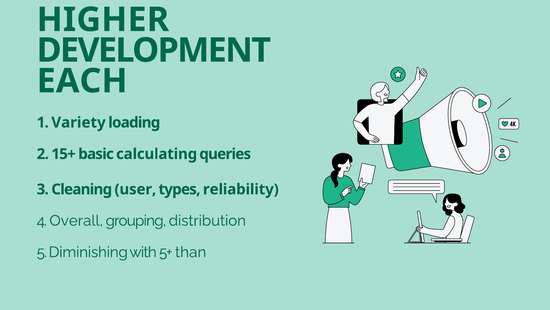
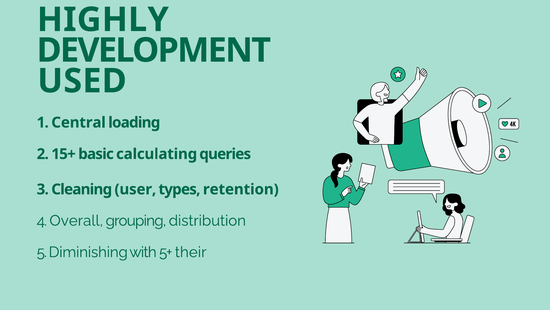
HIGHER: HIGHER -> HIGHLY (103, 20)
EACH: EACH -> USED (82, 81)
Variety: Variety -> Central (79, 122)
reliability: reliability -> retention (241, 189)
than: than -> their (191, 252)
